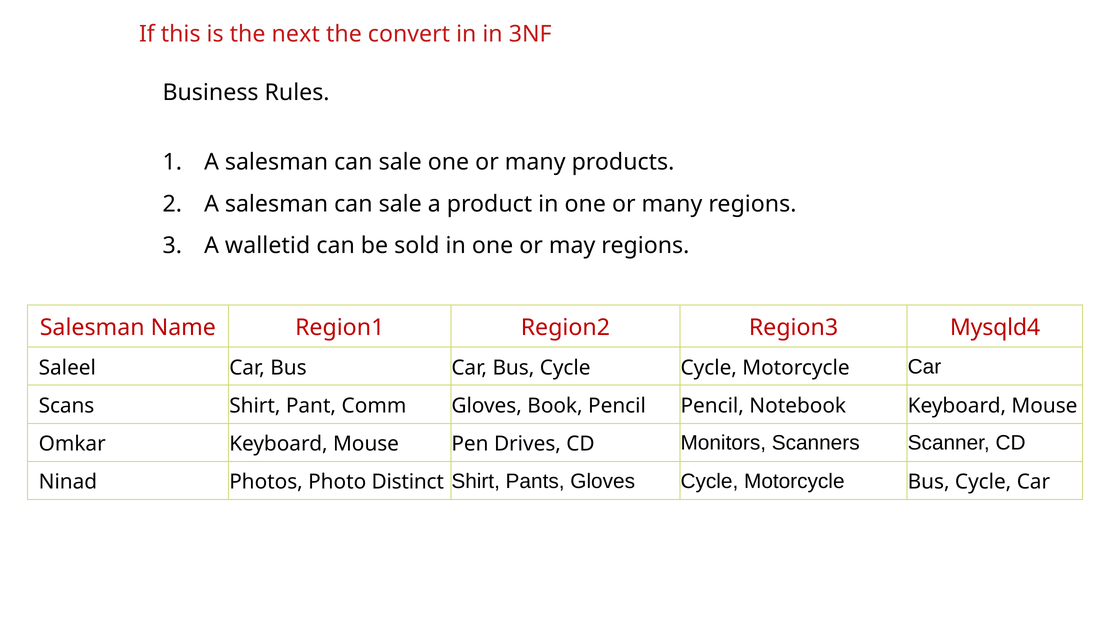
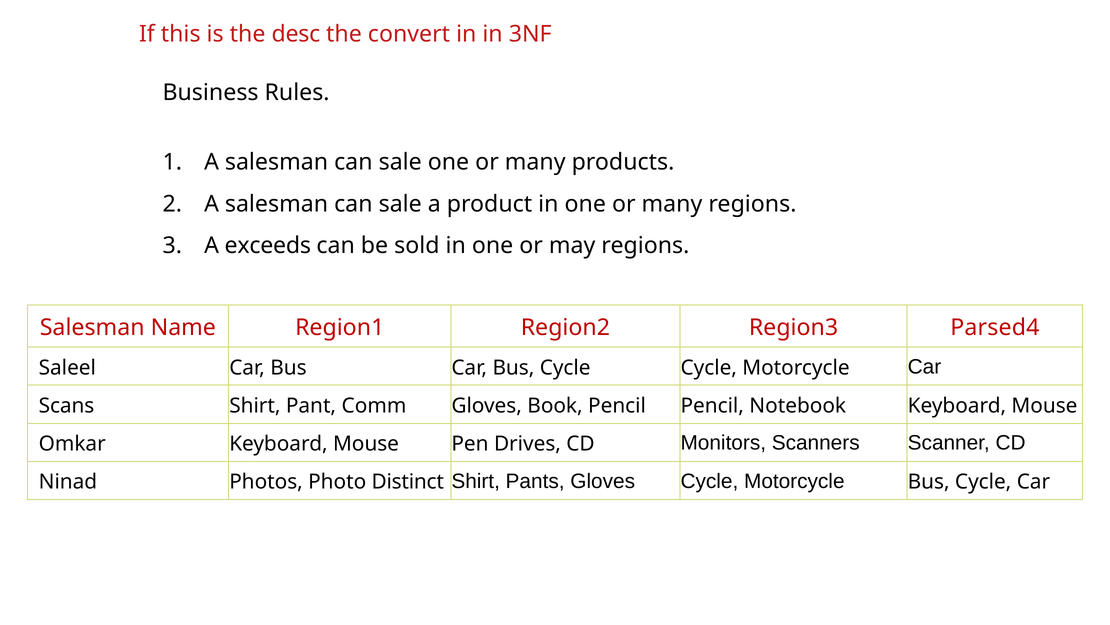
next: next -> desc (296, 34)
walletid: walletid -> exceeds (268, 245)
Mysqld4: Mysqld4 -> Parsed4 (995, 327)
